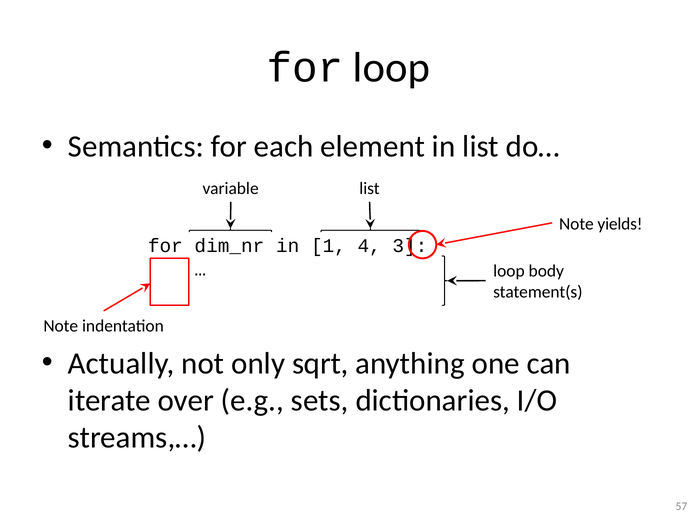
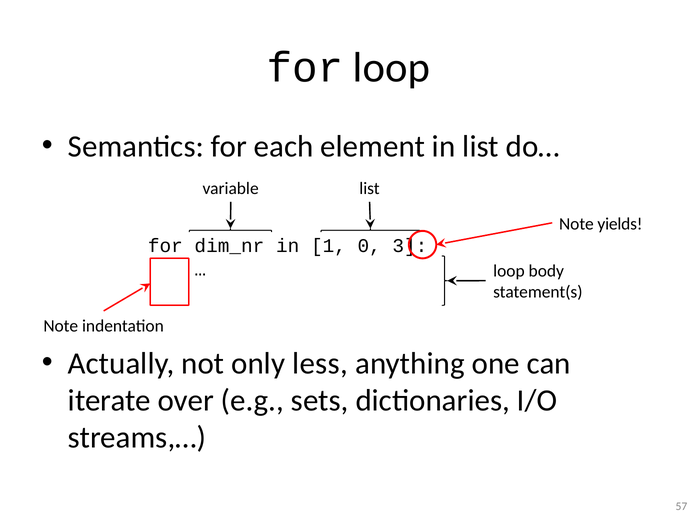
4: 4 -> 0 (369, 246)
sqrt: sqrt -> less (320, 363)
